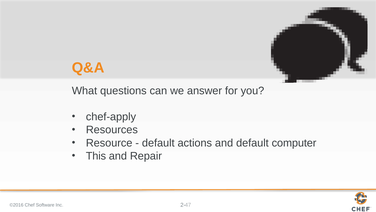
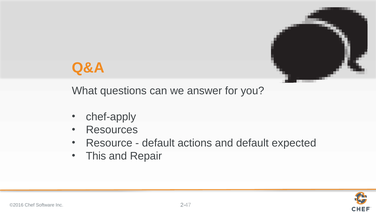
computer: computer -> expected (294, 143)
